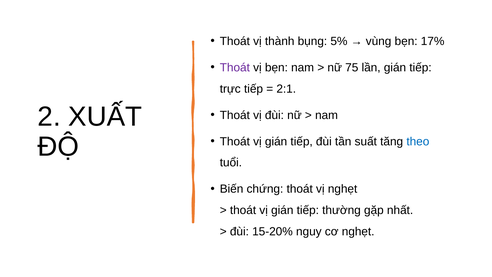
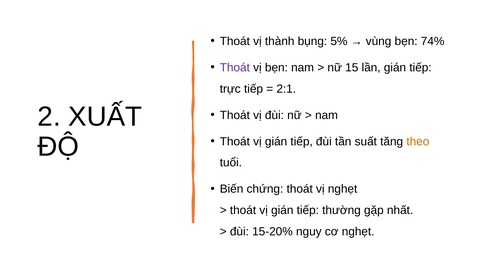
17%: 17% -> 74% (433, 41)
75: 75 -> 15 (352, 68)
theo colour: blue -> orange (418, 141)
